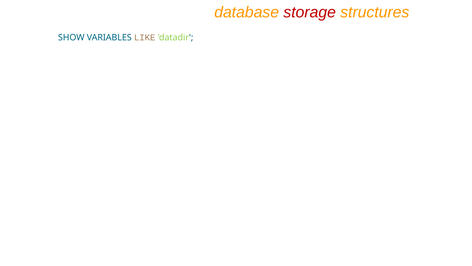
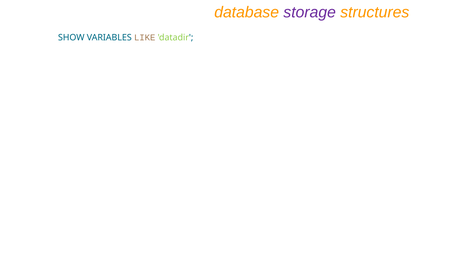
storage colour: red -> purple (310, 12)
